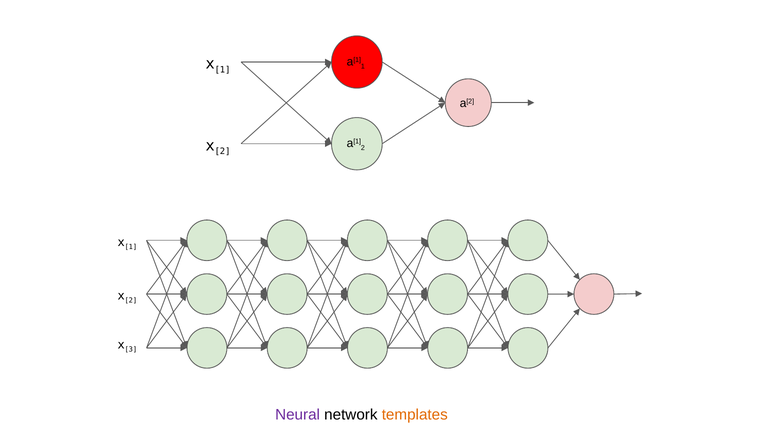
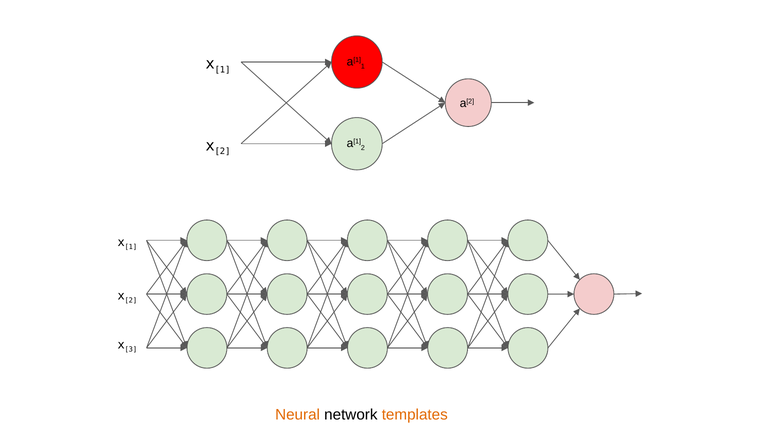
Neural colour: purple -> orange (298, 414)
